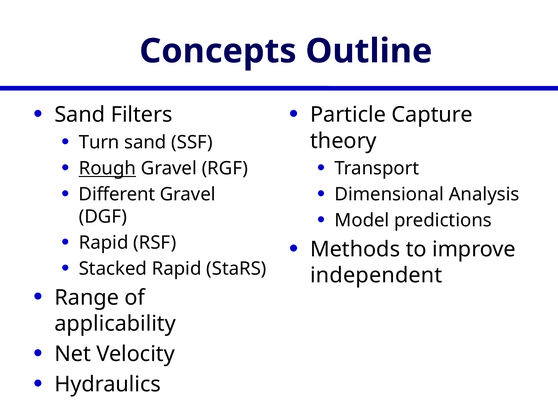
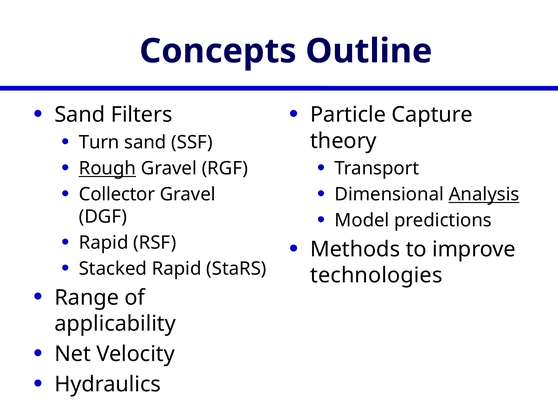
Different: Different -> Collector (117, 195)
Analysis underline: none -> present (484, 195)
independent: independent -> technologies (376, 276)
